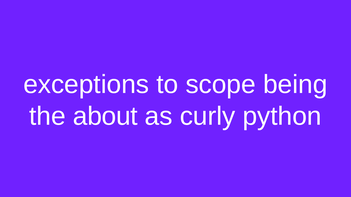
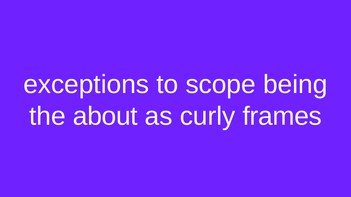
python: python -> frames (282, 116)
